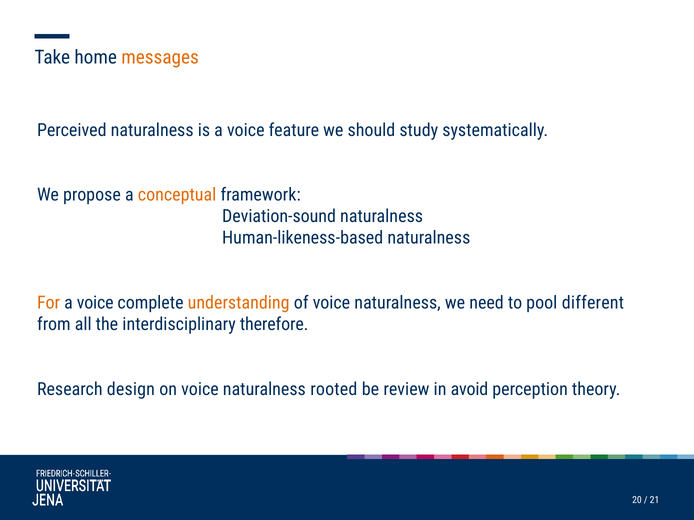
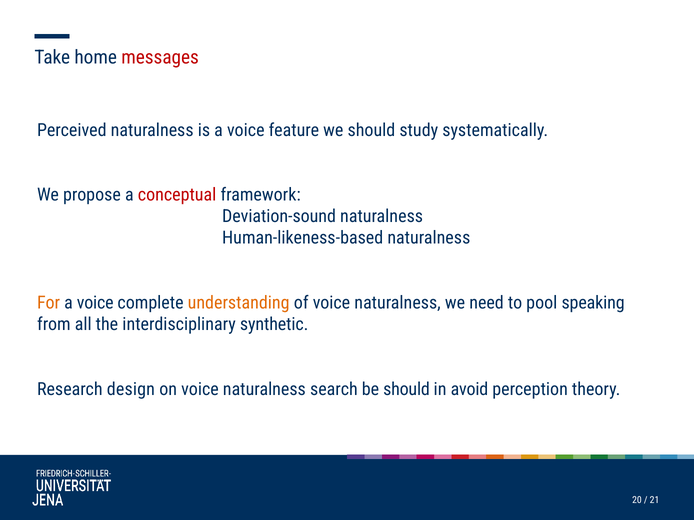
messages colour: orange -> red (160, 57)
conceptual colour: orange -> red (177, 195)
different: different -> speaking (593, 303)
therefore: therefore -> synthetic (274, 325)
rooted: rooted -> search (334, 390)
be review: review -> should (407, 390)
